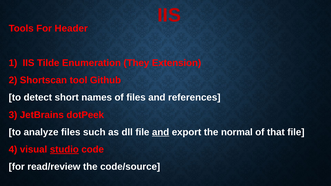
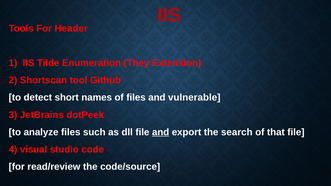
references: references -> vulnerable (194, 98)
normal: normal -> search (237, 132)
studio underline: present -> none (64, 150)
